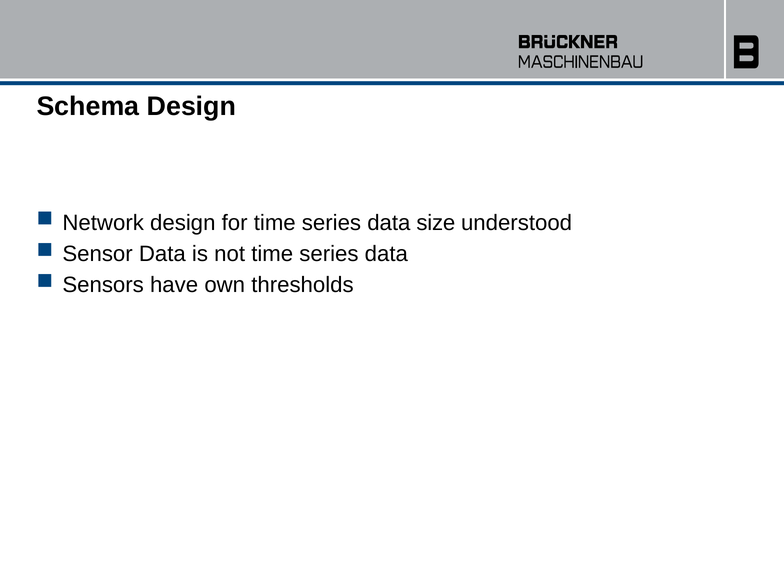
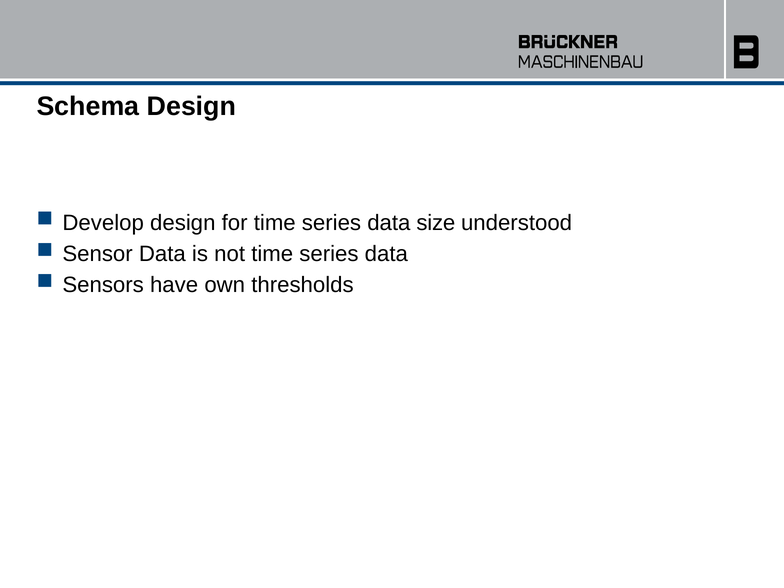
Network: Network -> Develop (103, 223)
